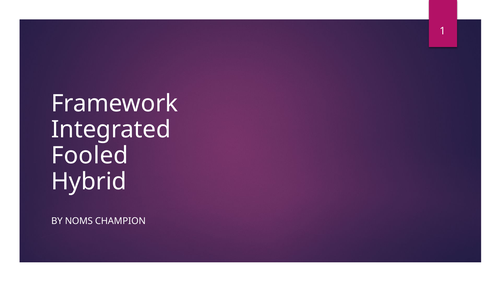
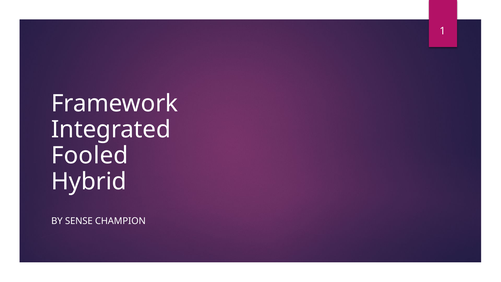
NOMS: NOMS -> SENSE (79, 221)
